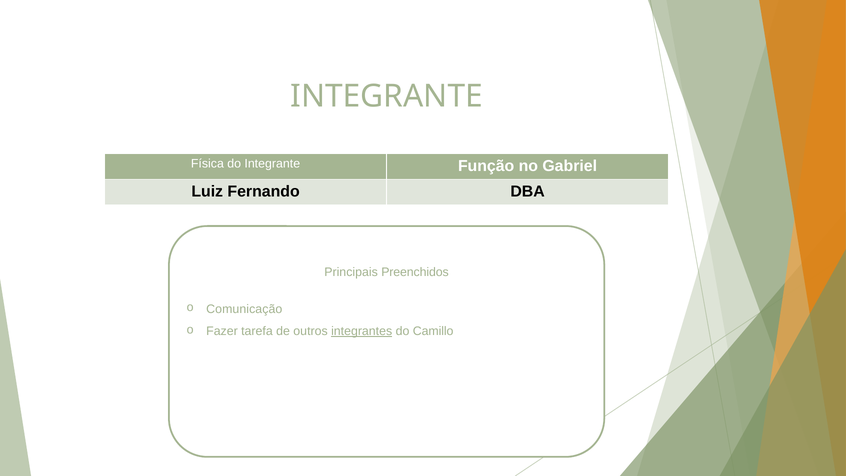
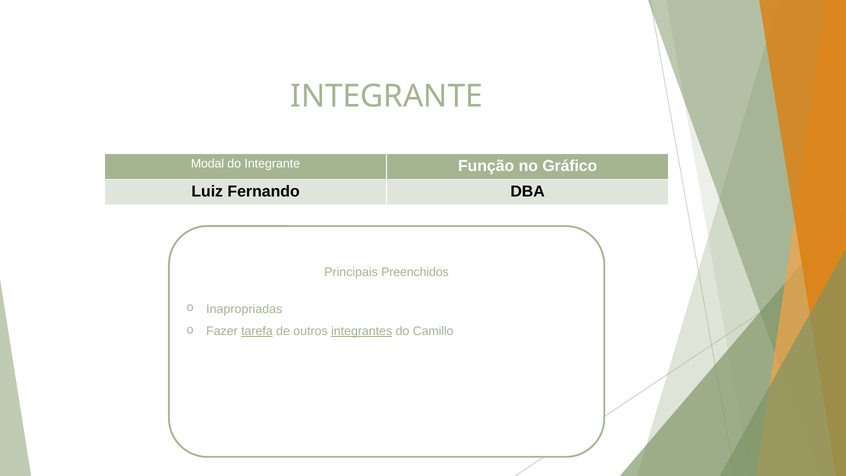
Física: Física -> Modal (207, 164)
Gabriel: Gabriel -> Gráfico (570, 166)
Comunicação: Comunicação -> Inapropriadas (244, 309)
tarefa underline: none -> present (257, 331)
